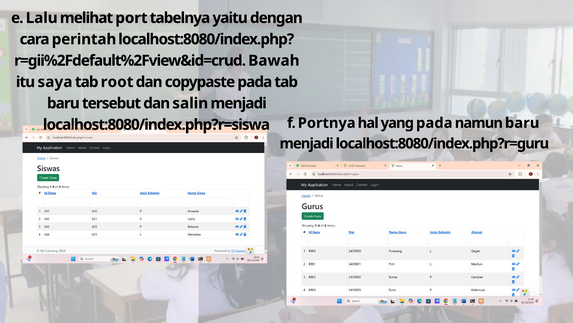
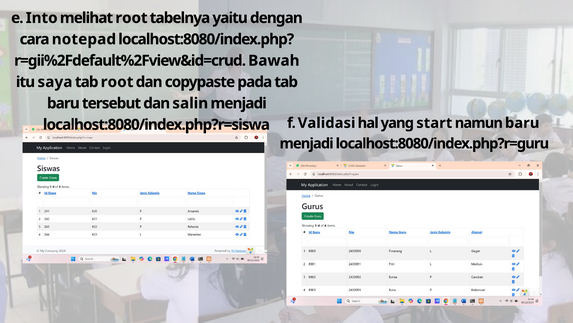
Lalu: Lalu -> Into (42, 18)
melihat port: port -> root (131, 18)
perintah: perintah -> notepad (84, 39)
Portnya: Portnya -> Validasi (327, 123)
yang pada: pada -> start (434, 123)
